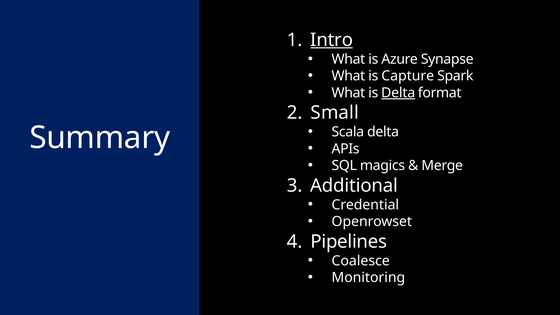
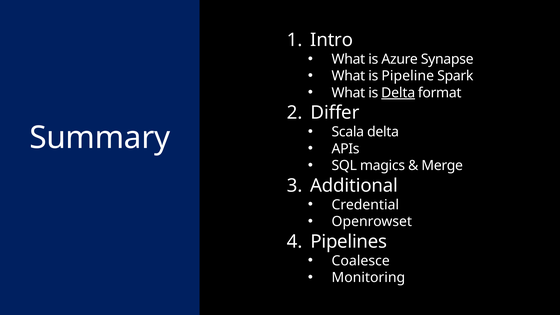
Intro underline: present -> none (332, 40)
Capture: Capture -> Pipeline (408, 76)
Small: Small -> Differ (335, 113)
